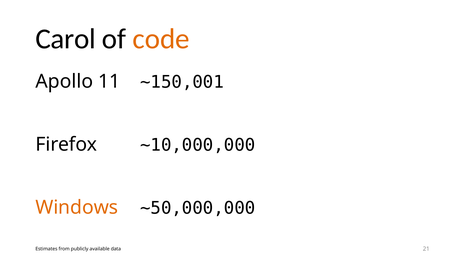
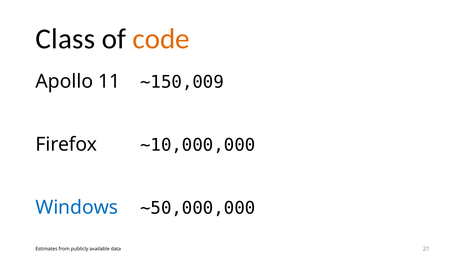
Carol: Carol -> Class (65, 39)
~150,001: ~150,001 -> ~150,009 (182, 82)
Windows colour: orange -> blue (77, 208)
